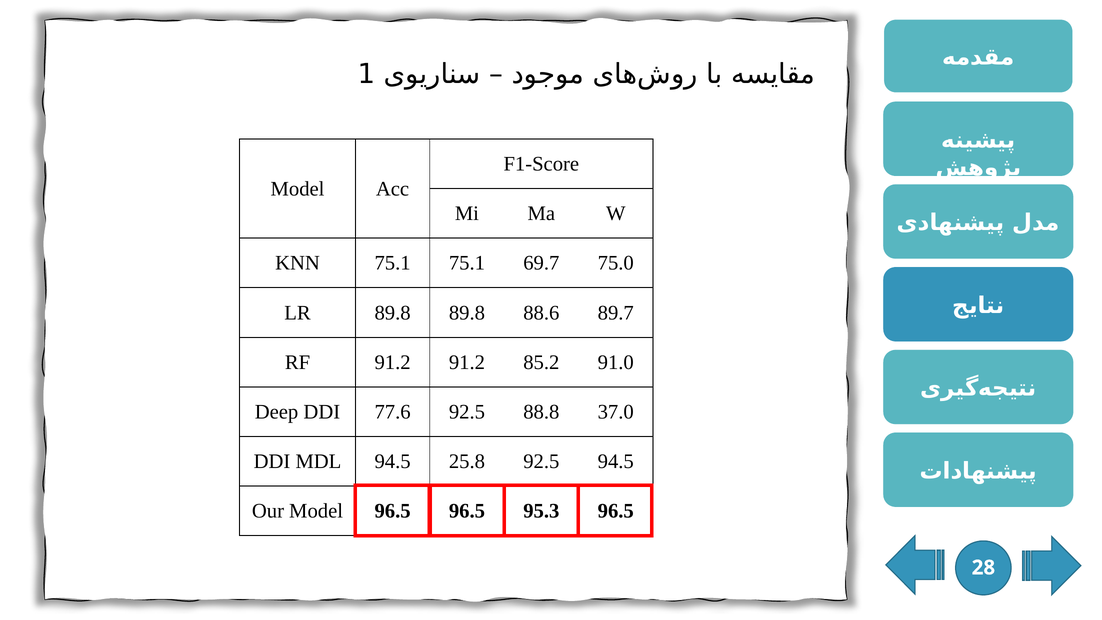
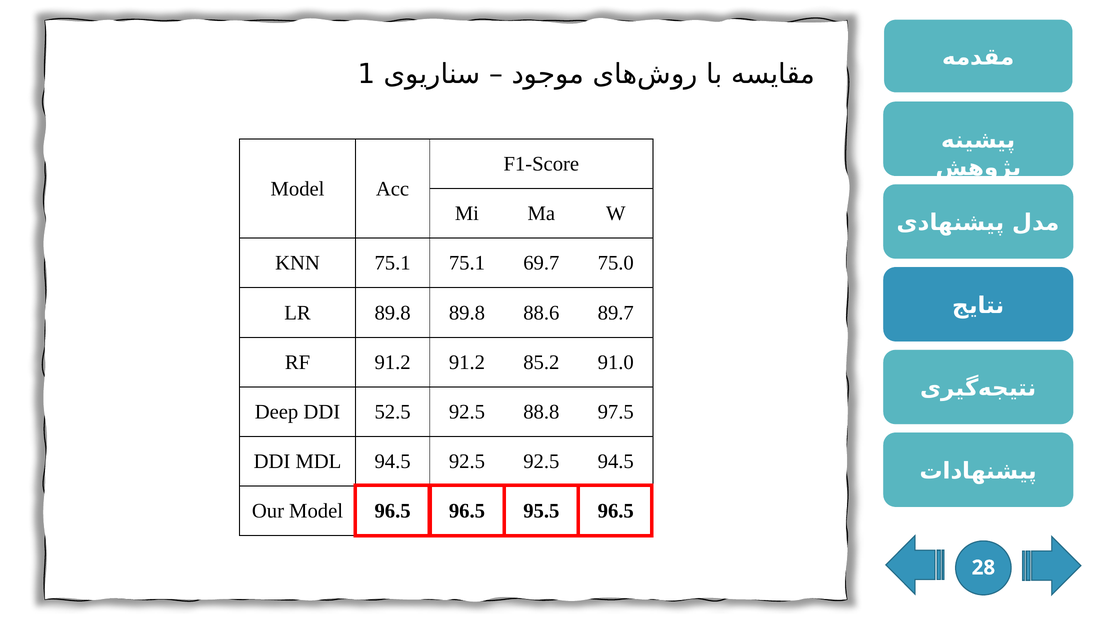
77.6: 77.6 -> 52.5 (393, 412)
37.0: 37.0 -> 97.5 (616, 412)
94.5 25.8: 25.8 -> 92.5 (467, 461)
95.3: 95.3 -> 95.5 (541, 511)
